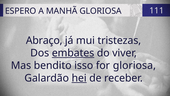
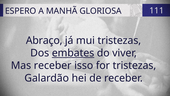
Mas bendito: bendito -> receber (53, 65)
for gloriosa: gloriosa -> tristezas (134, 65)
hei underline: present -> none (79, 78)
